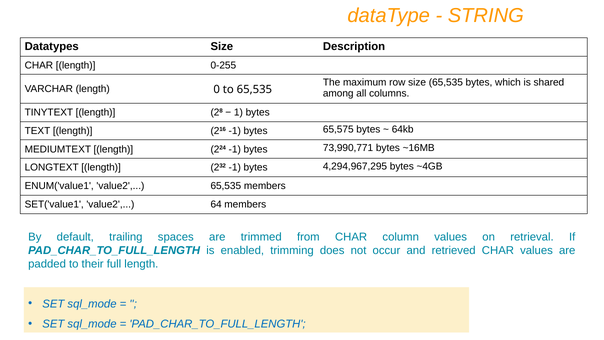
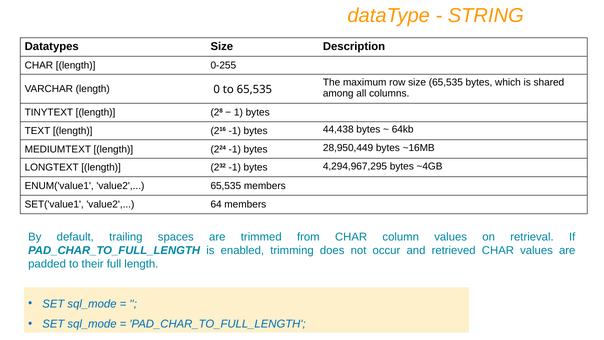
65,575: 65,575 -> 44,438 (338, 129)
73,990,771: 73,990,771 -> 28,950,449 (348, 148)
